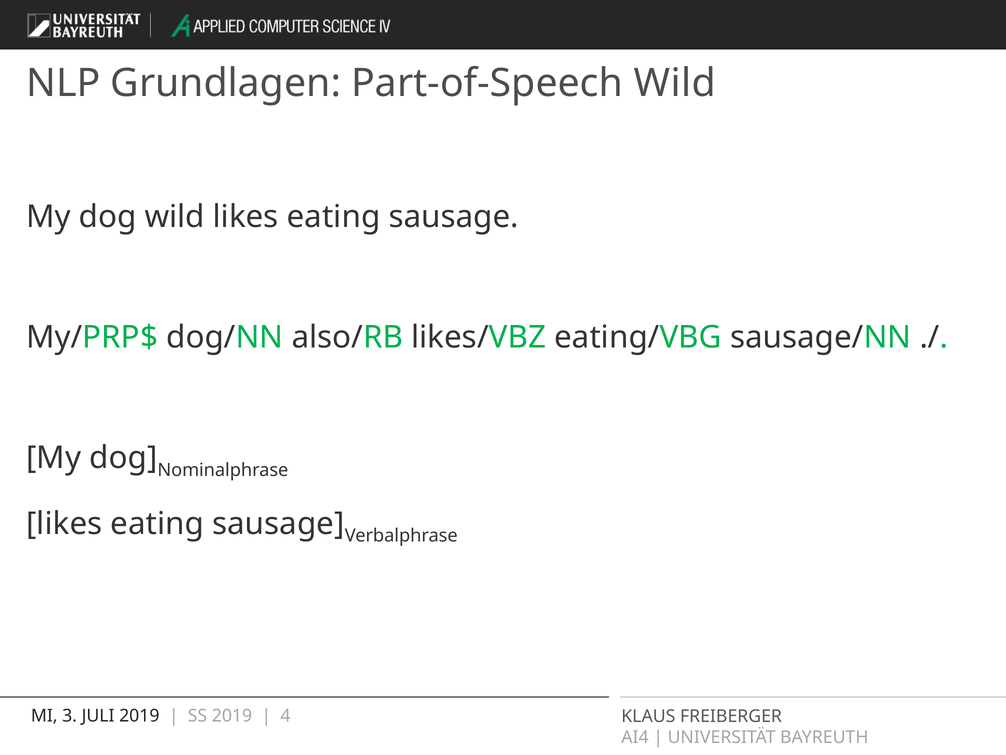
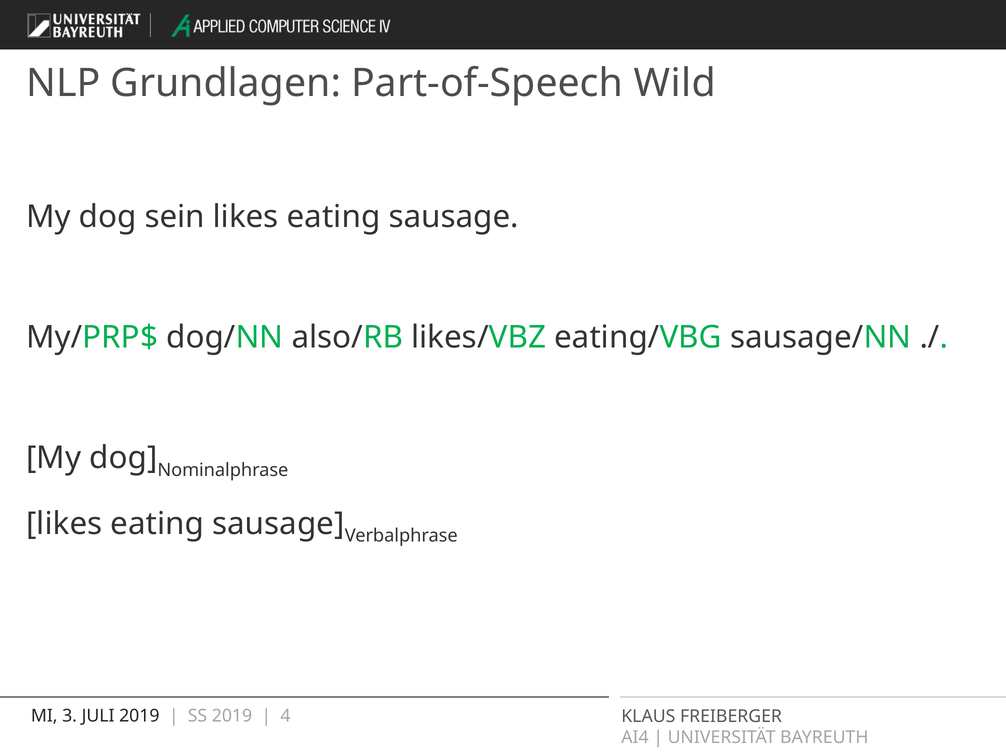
dog wild: wild -> sein (175, 217)
